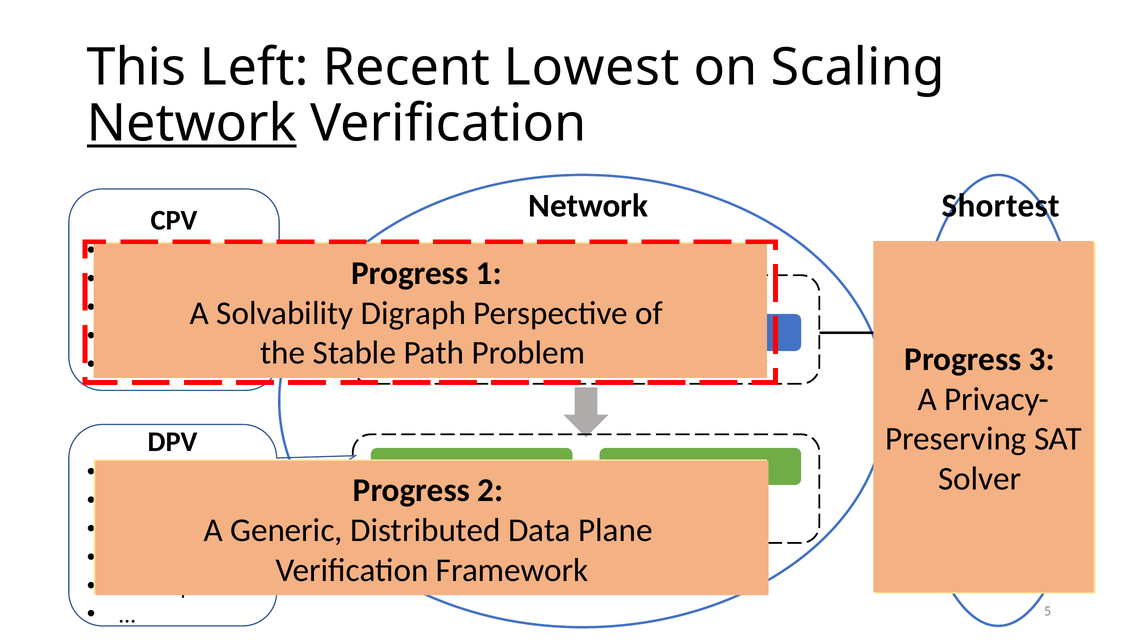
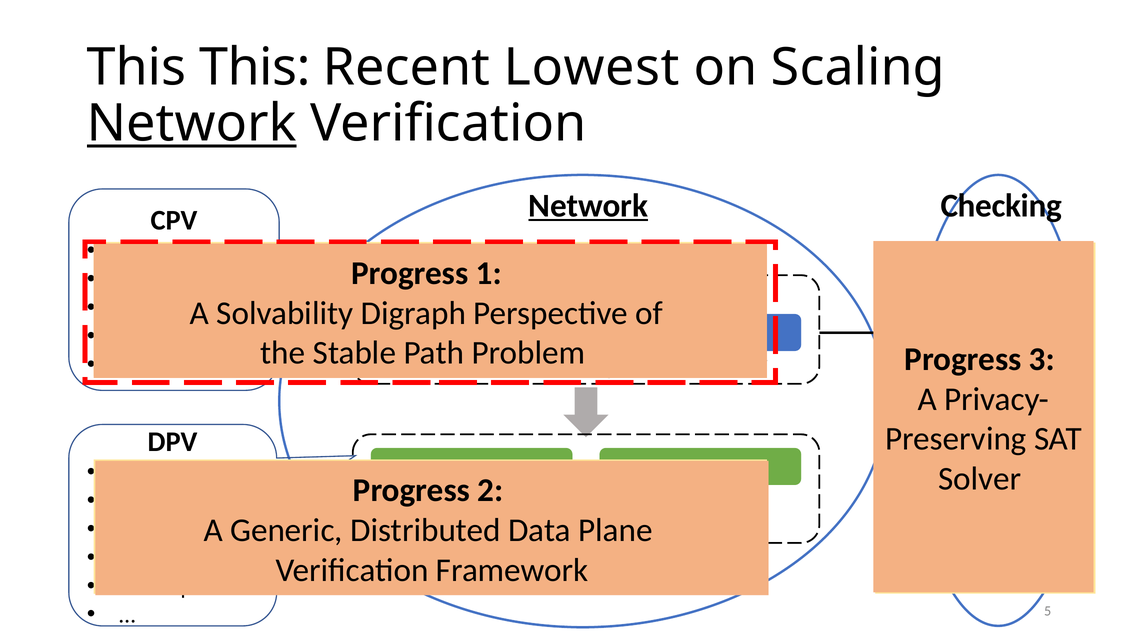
This Left: Left -> This (255, 67)
Shortest: Shortest -> Checking (1001, 206)
Network underline: none -> present (588, 206)
